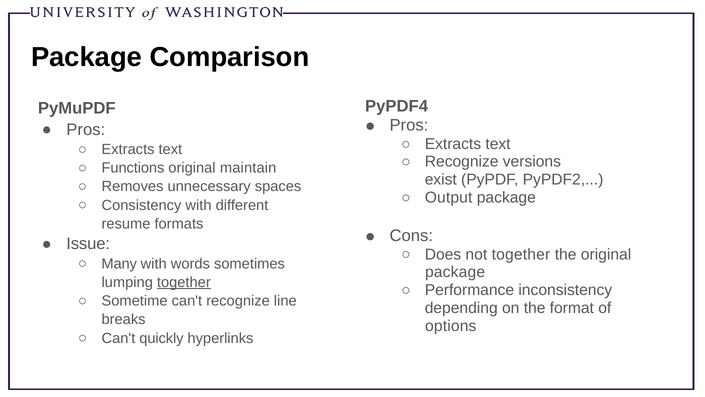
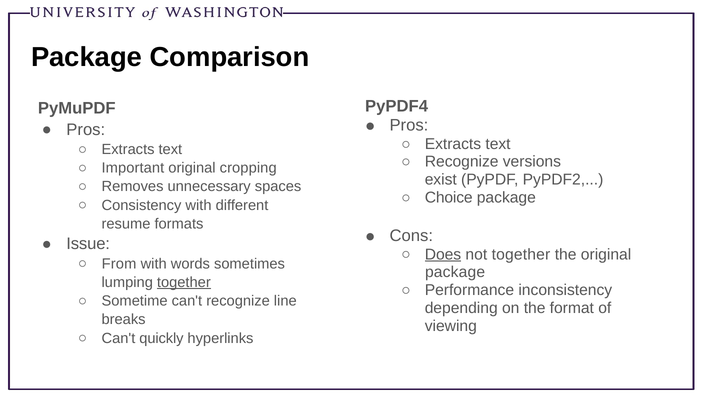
Functions: Functions -> Important (133, 168)
maintain: maintain -> cropping (248, 168)
Output: Output -> Choice (449, 197)
Does underline: none -> present (443, 254)
Many: Many -> From (119, 263)
options: options -> viewing (451, 325)
